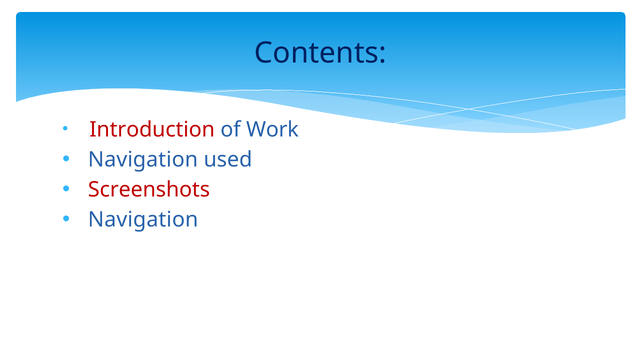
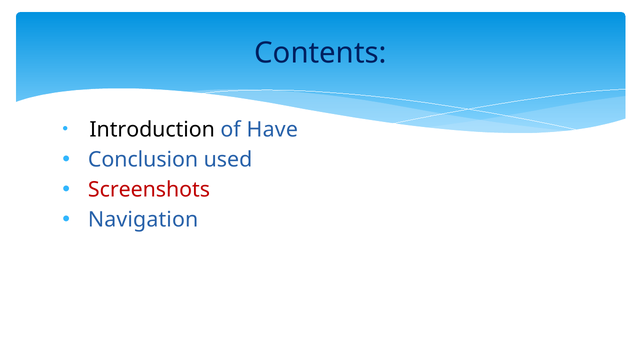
Introduction colour: red -> black (152, 130)
Work: Work -> Have (272, 130)
Navigation: Navigation -> Conclusion (143, 160)
